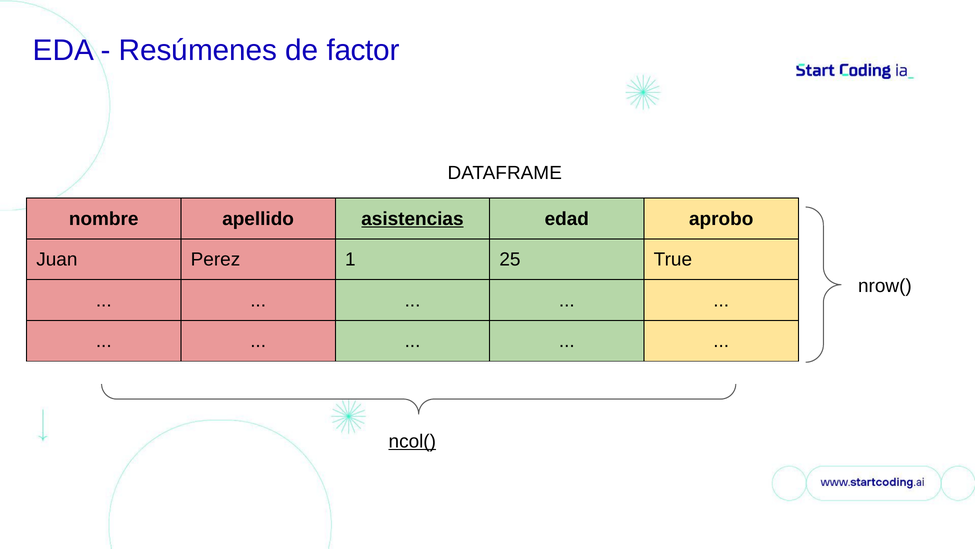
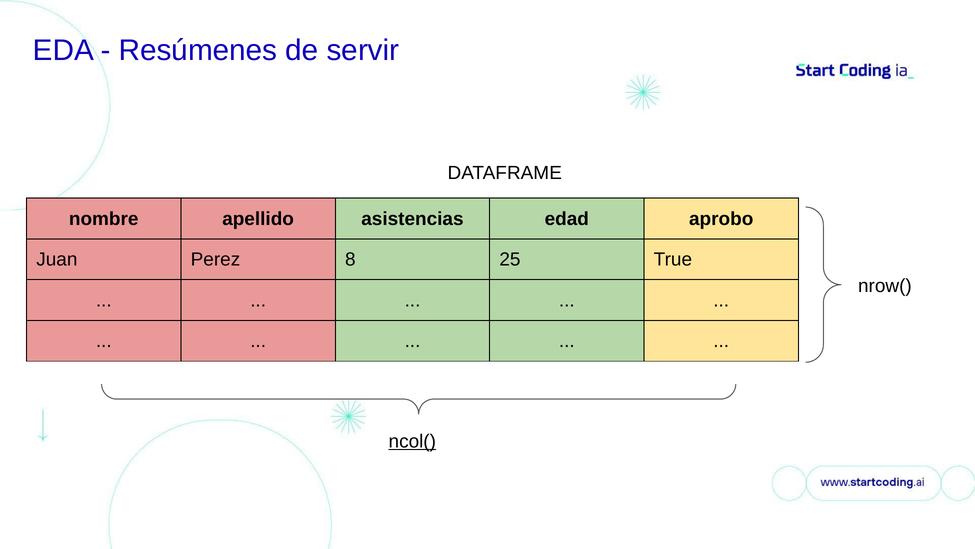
factor: factor -> servir (363, 50)
asistencias underline: present -> none (412, 219)
1: 1 -> 8 (350, 259)
